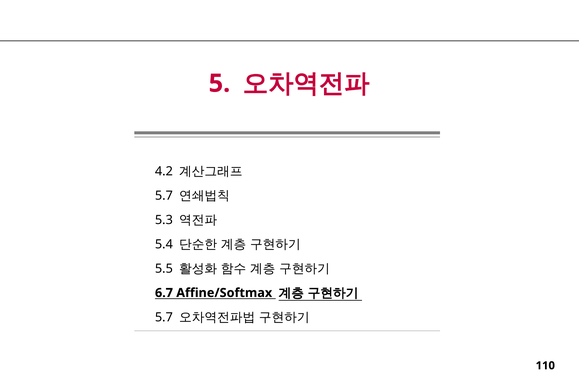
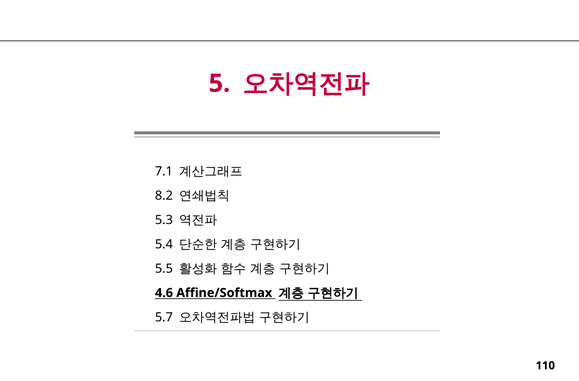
4.2: 4.2 -> 7.1 (164, 171)
5.7: 5.7 -> 8.2 (164, 195)
6.7: 6.7 -> 4.6 (164, 292)
